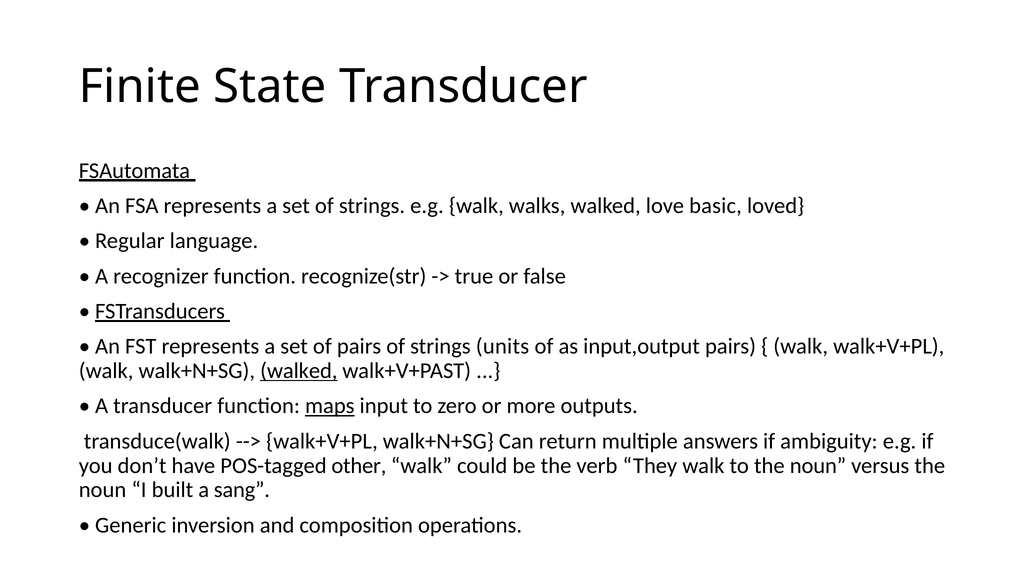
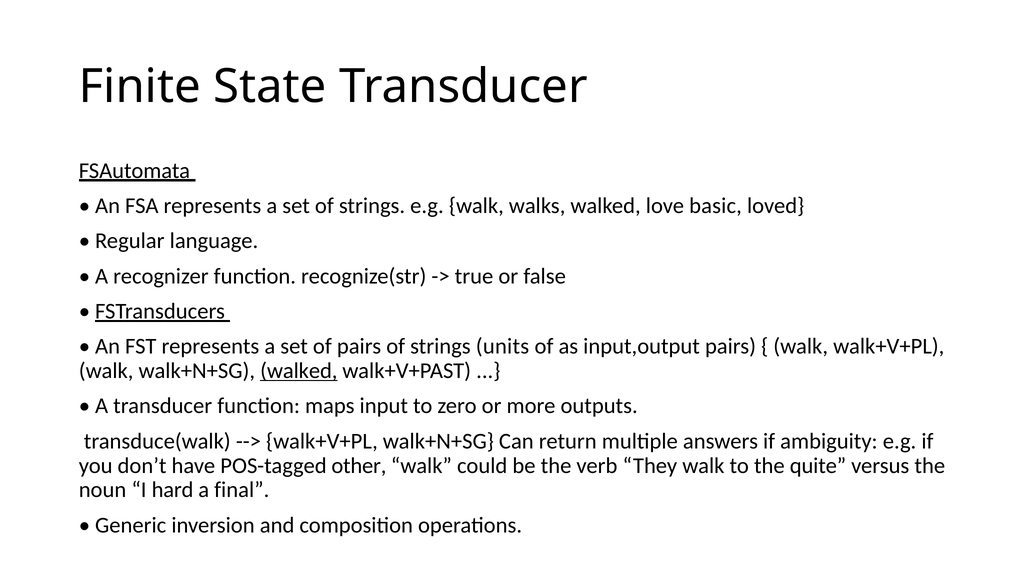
maps underline: present -> none (330, 406)
to the noun: noun -> quite (818, 466)
built: built -> hard (173, 490)
sang: sang -> final (242, 490)
